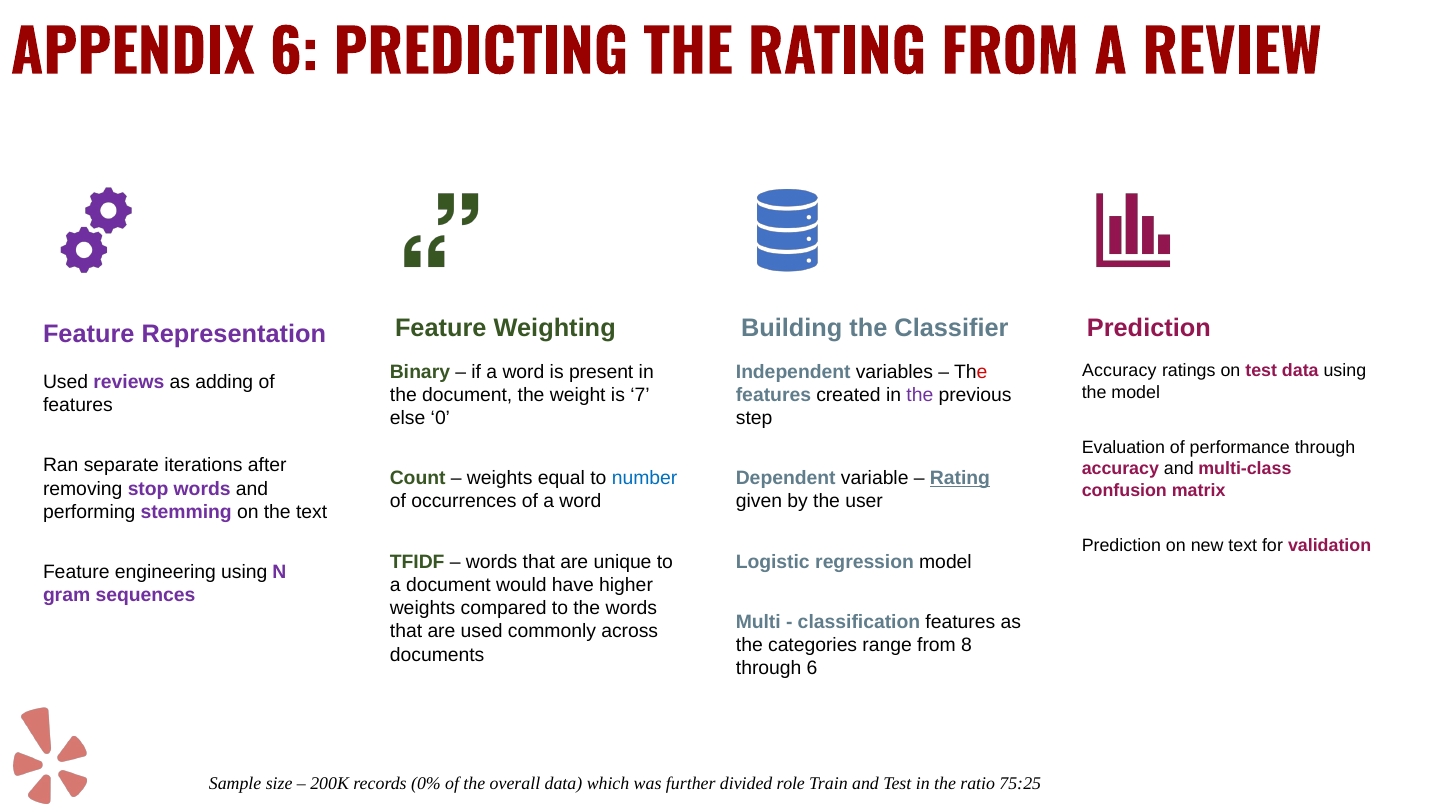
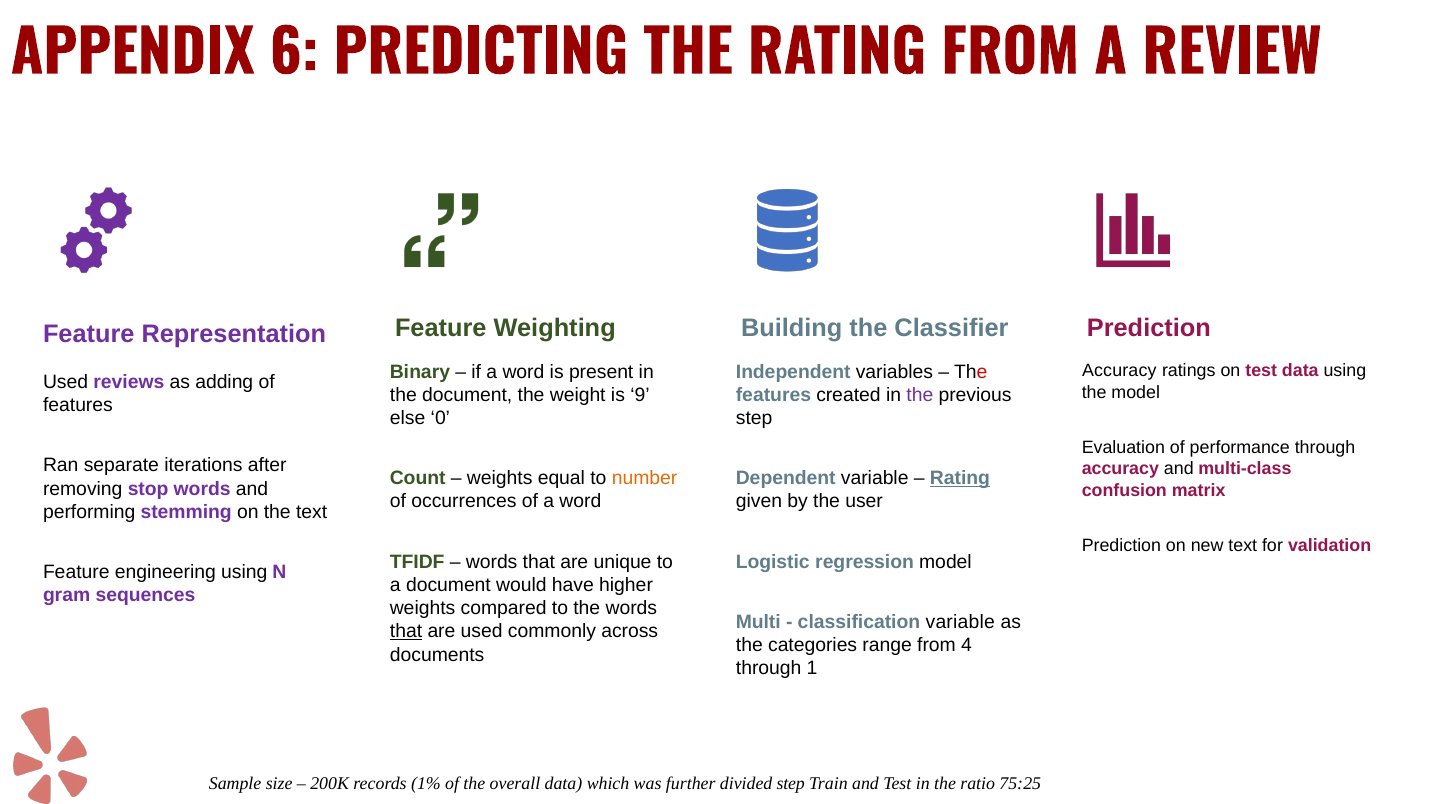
7: 7 -> 9 (640, 395)
number colour: blue -> orange (645, 478)
classification features: features -> variable (960, 622)
that underline: none -> present (406, 631)
8: 8 -> 4 (967, 645)
through 6: 6 -> 1 (812, 668)
0%: 0% -> 1% (426, 783)
divided role: role -> step (791, 783)
